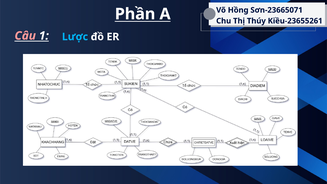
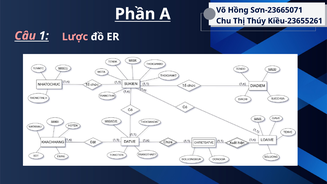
Lược colour: light blue -> pink (75, 37)
